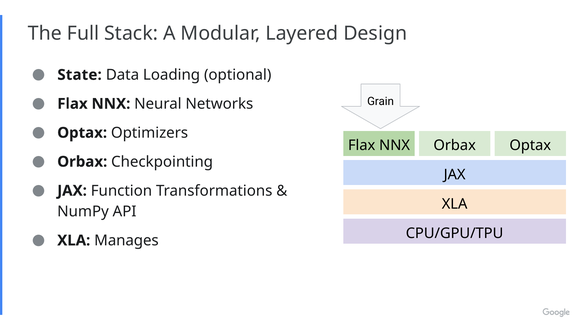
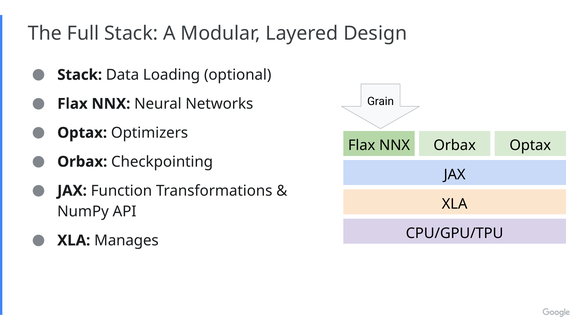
State: State -> Stack (80, 75)
